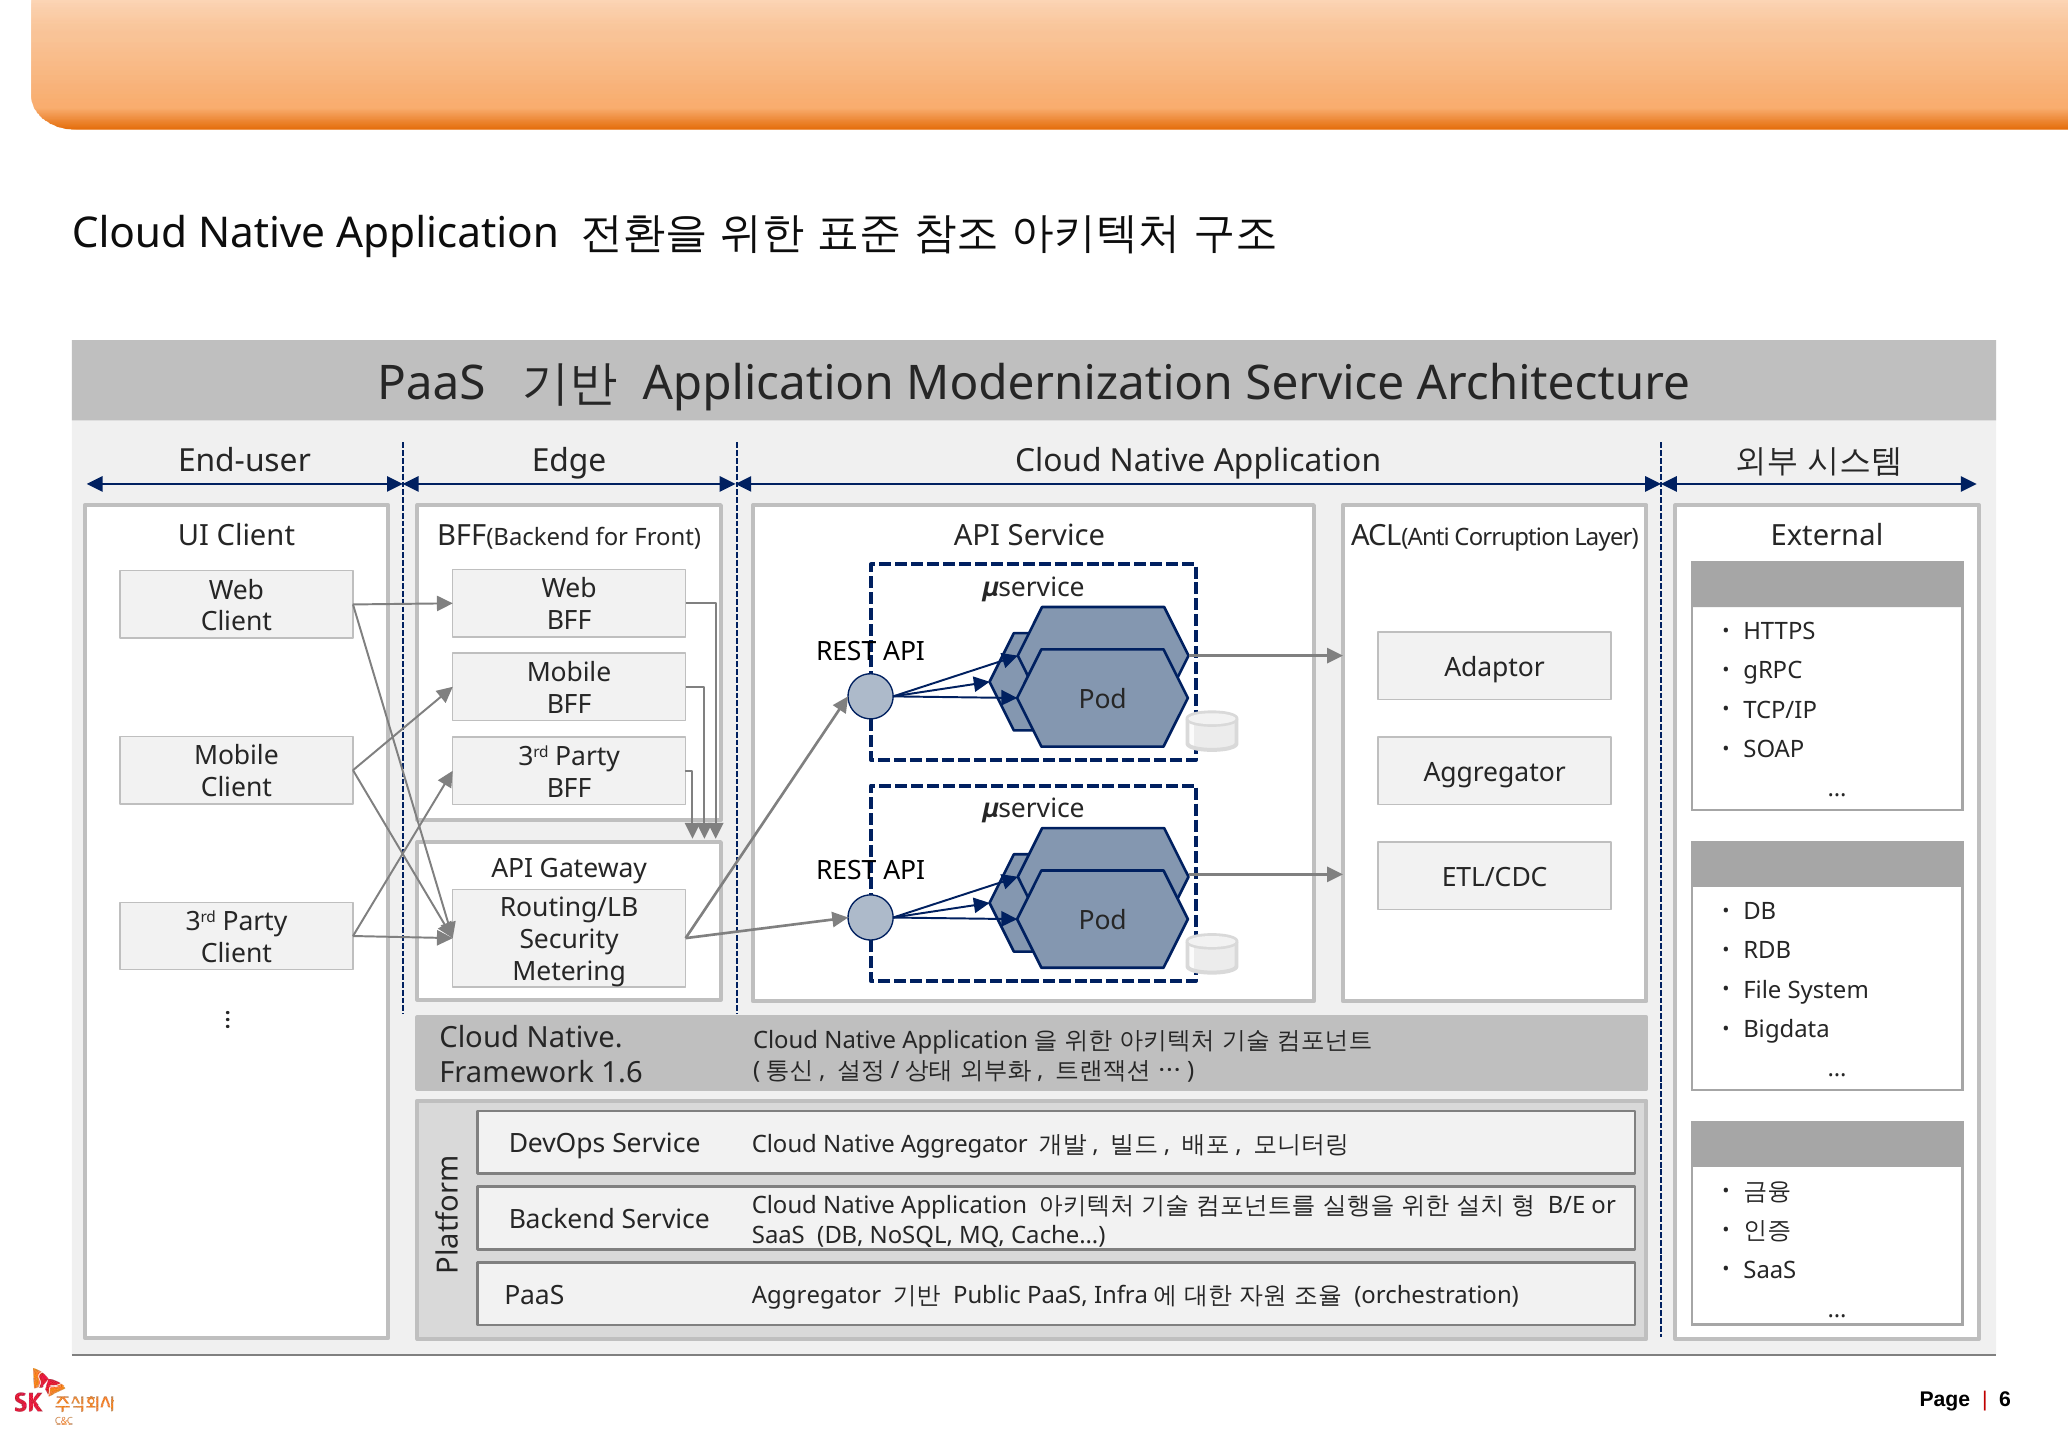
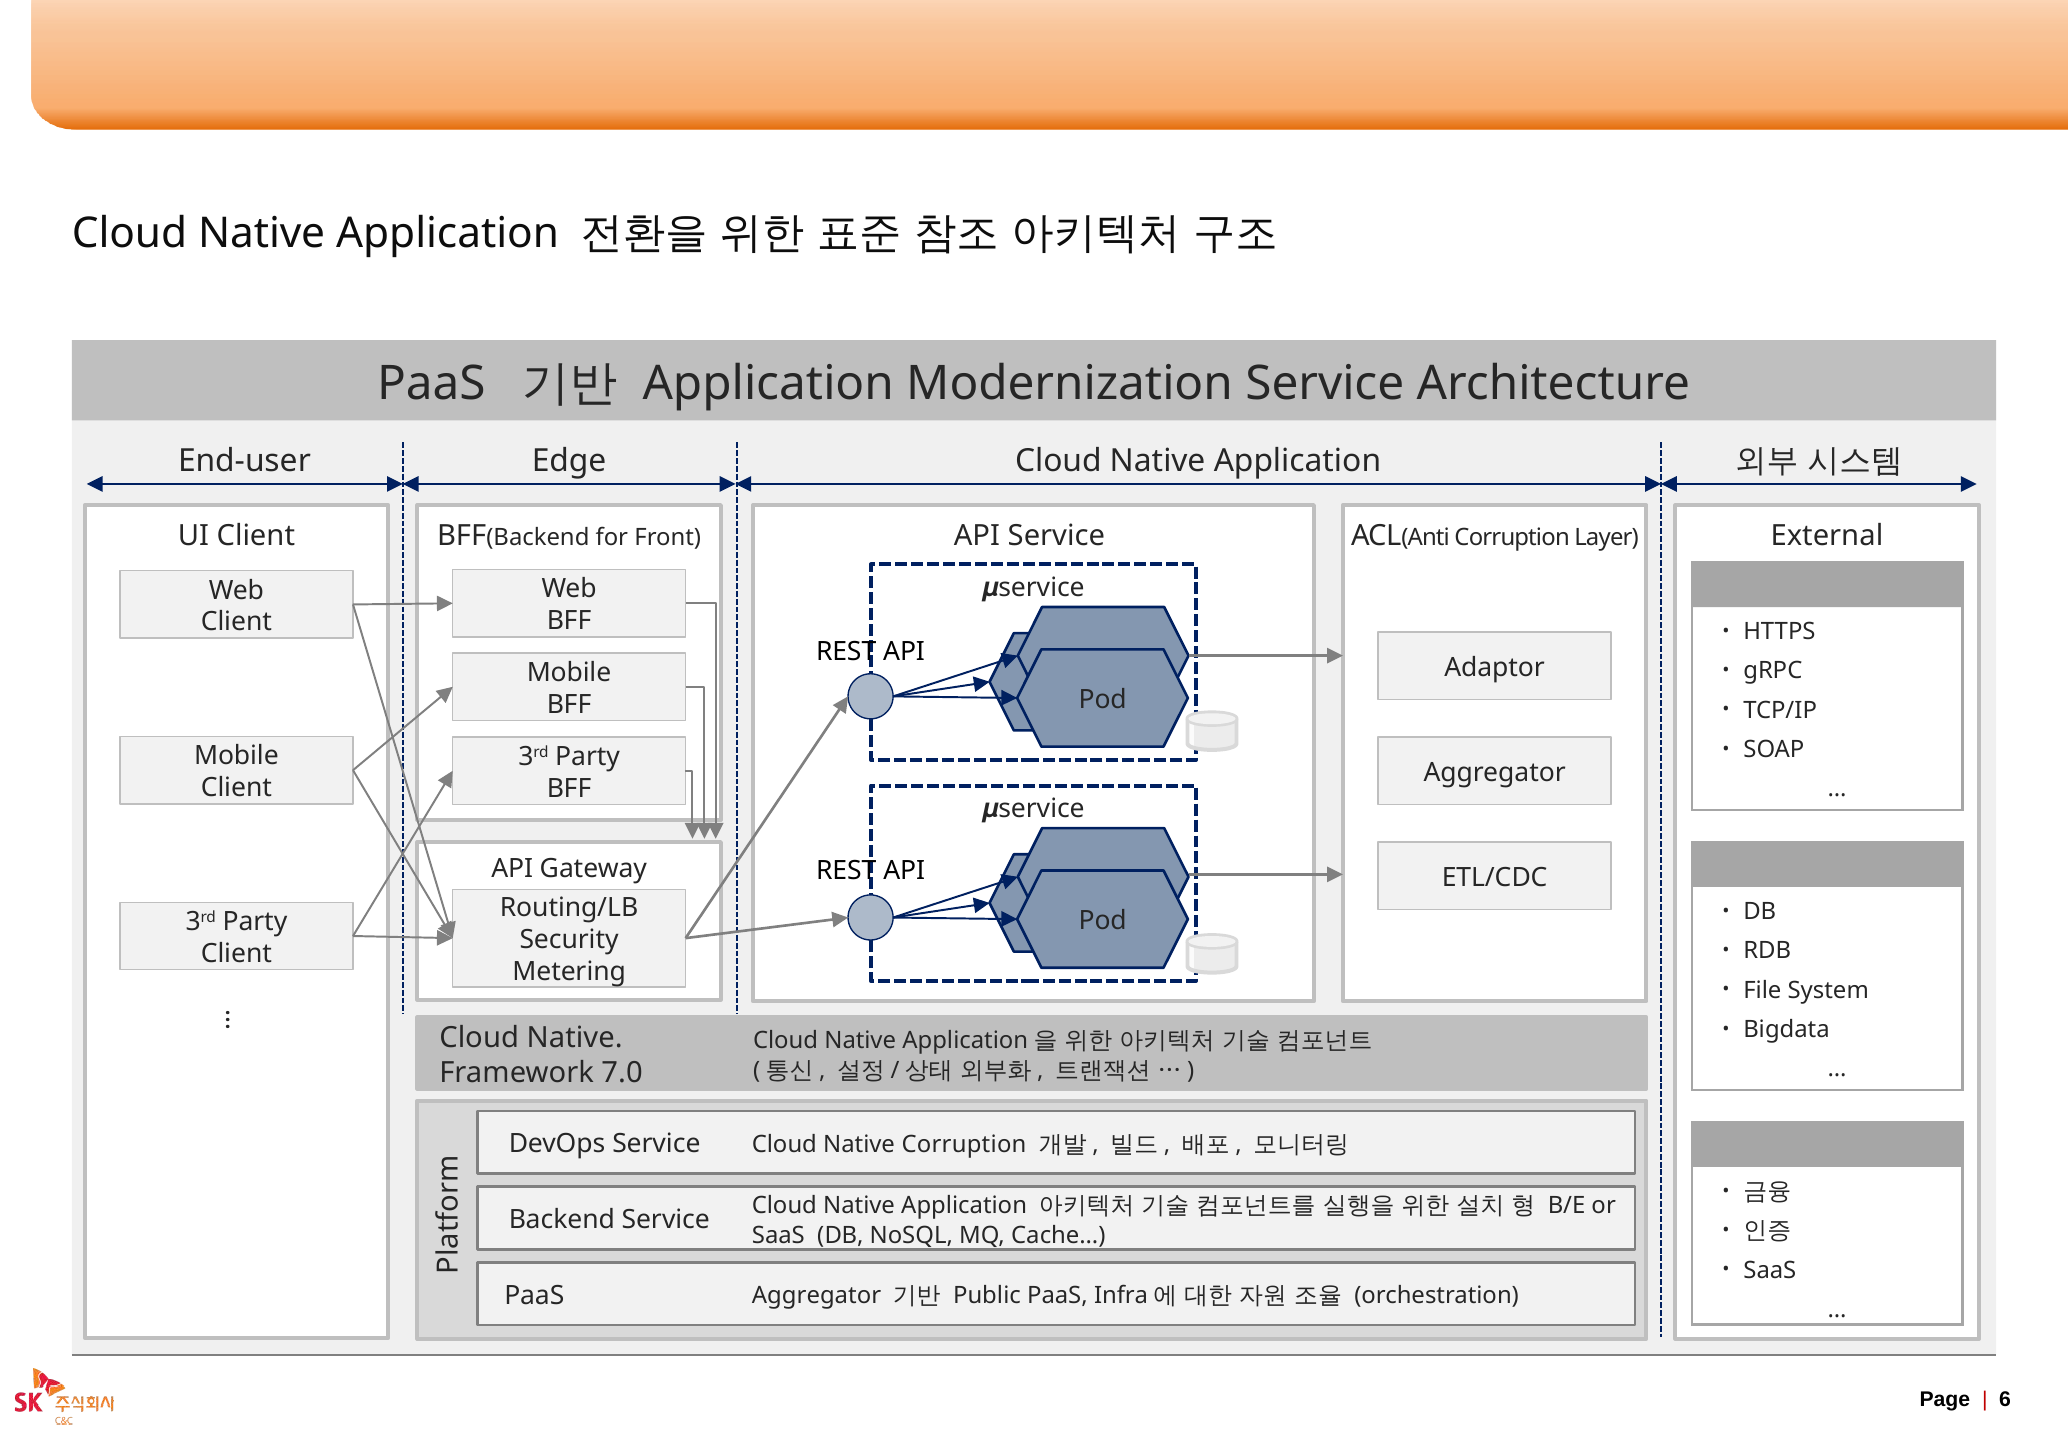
1.6: 1.6 -> 7.0 (622, 1073)
Native Aggregator: Aggregator -> Corruption (964, 1144)
